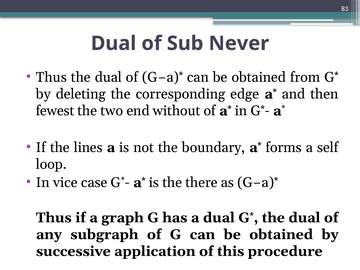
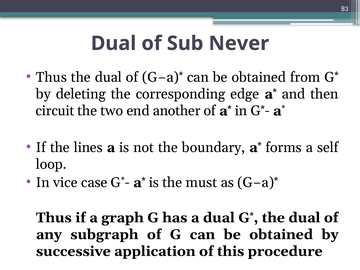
fewest: fewest -> circuit (55, 111)
without: without -> another (177, 111)
there: there -> must (201, 183)
